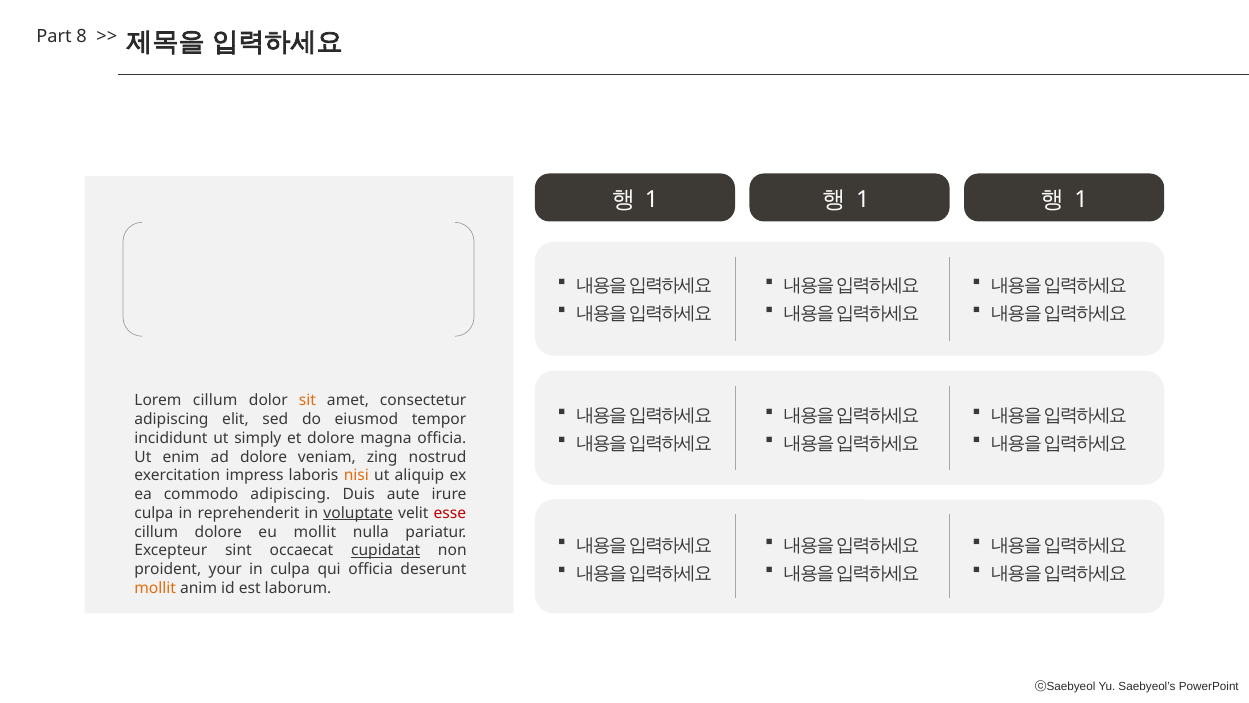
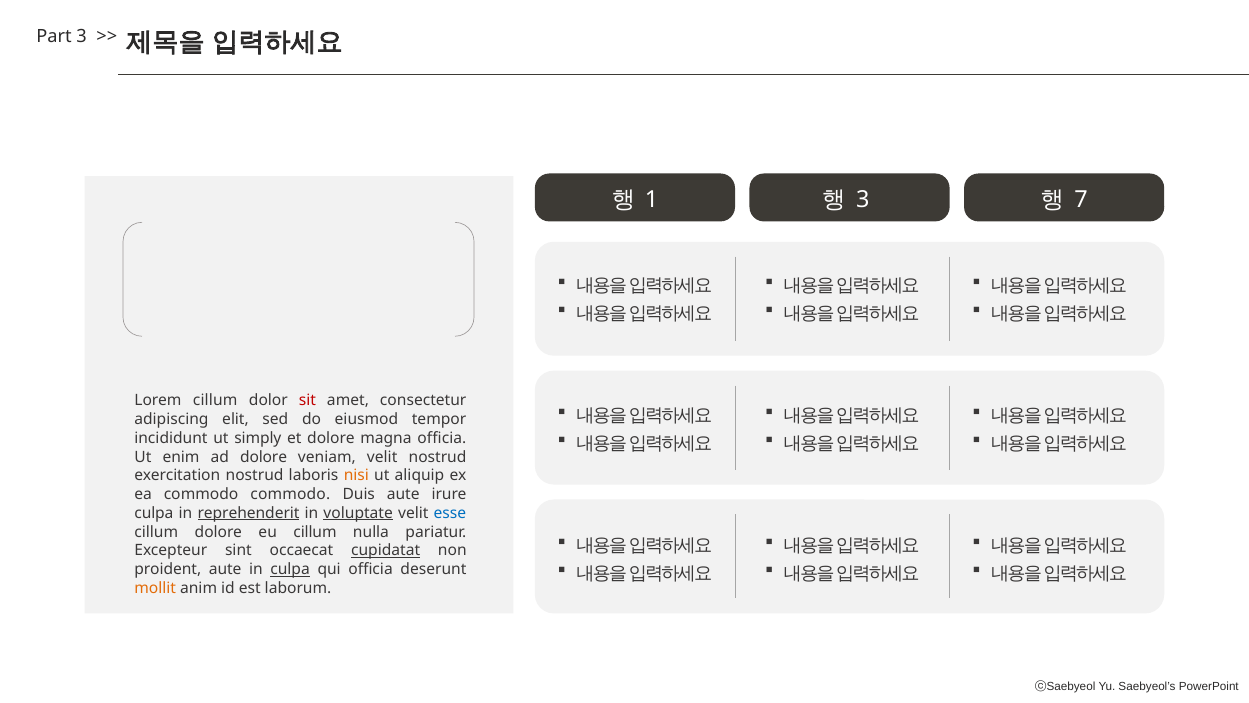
Part 8: 8 -> 3 (82, 36)
1: 1 -> 3 (863, 199)
1: 1 -> 7 (1081, 199)
sit colour: orange -> red (307, 400)
veniam zing: zing -> velit (382, 457)
exercitation impress: impress -> nostrud (255, 475)
commodo adipiscing: adipiscing -> commodo (290, 494)
reprehenderit underline: none -> present (249, 513)
esse colour: red -> blue (450, 513)
eu mollit: mollit -> cillum (315, 532)
proident your: your -> aute (225, 569)
culpa underline: none -> present (290, 569)
